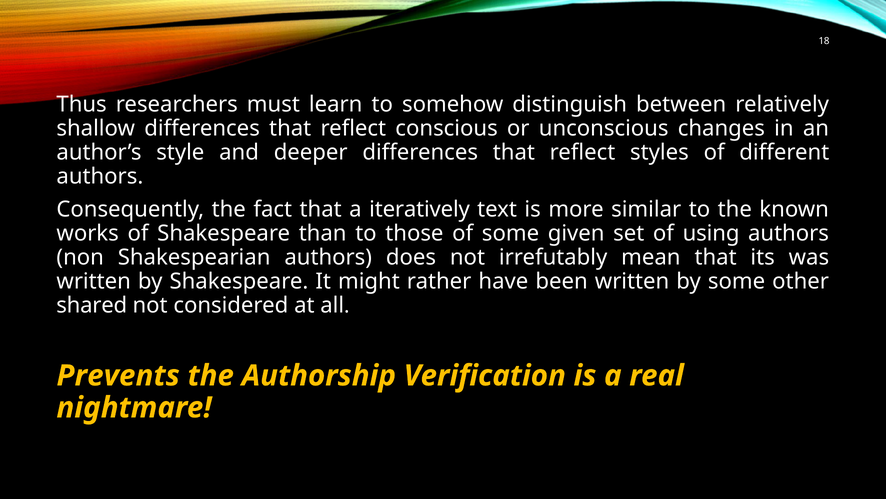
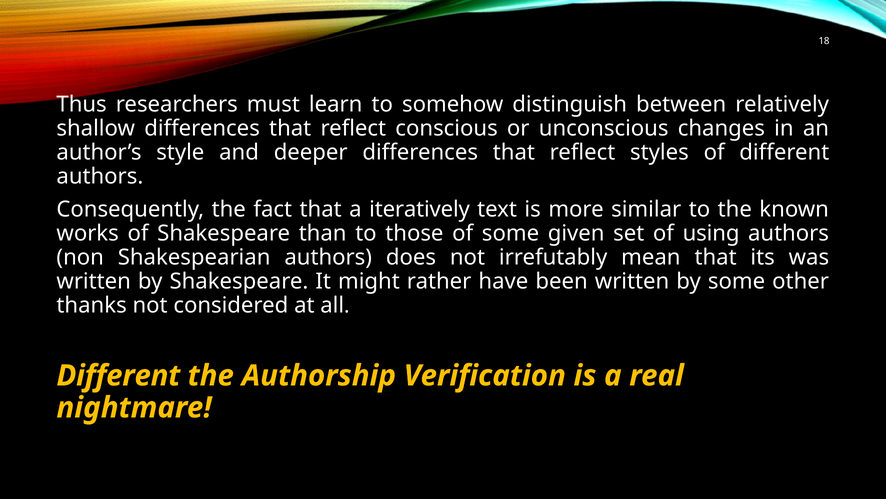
shared: shared -> thanks (92, 305)
Prevents: Prevents -> Different (118, 375)
